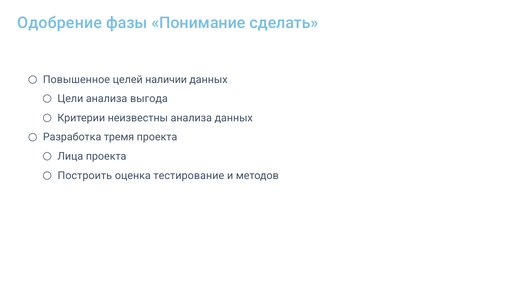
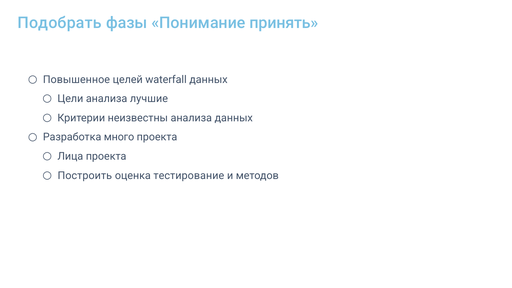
Одобрение: Одобрение -> Подобрать (60, 23)
сделать: сделать -> принять (284, 23)
наличии: наличии -> waterfall (166, 80)
выгода: выгода -> лучшие (149, 99)
тремя: тремя -> много (119, 137)
